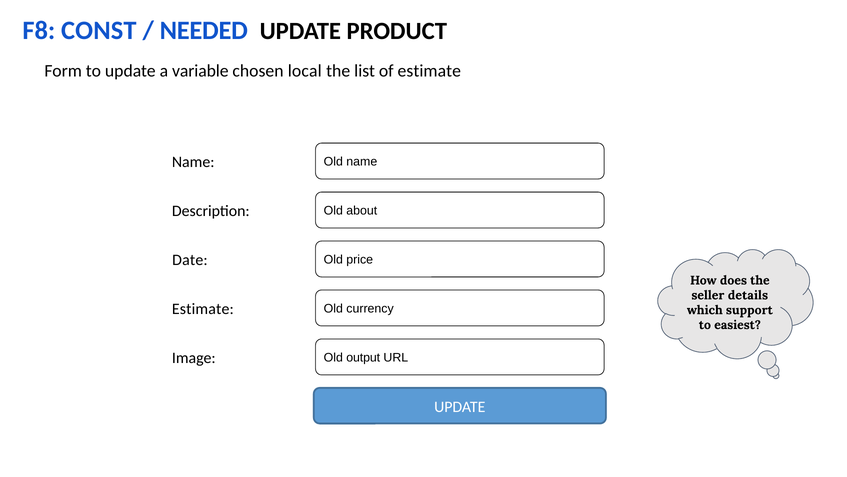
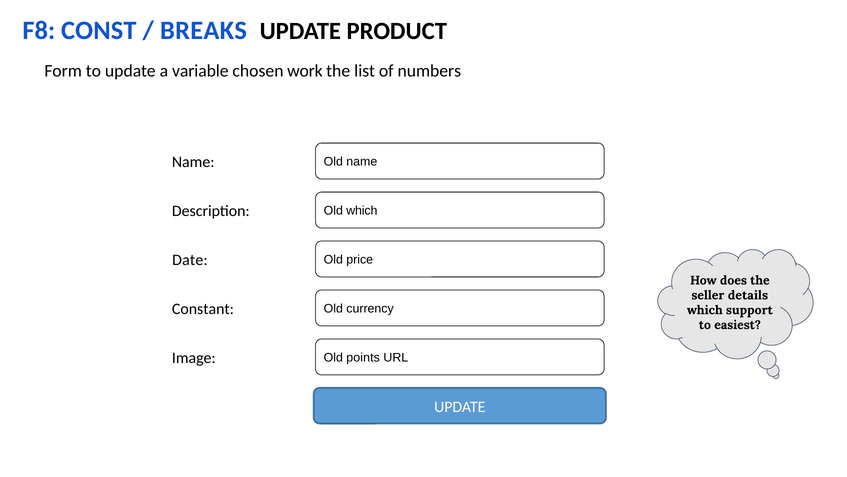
NEEDED: NEEDED -> BREAKS (204, 30)
local: local -> work (305, 71)
of estimate: estimate -> numbers (429, 71)
Old about: about -> which (362, 211)
Estimate: Estimate -> Constant (203, 309)
output: output -> points (363, 357)
